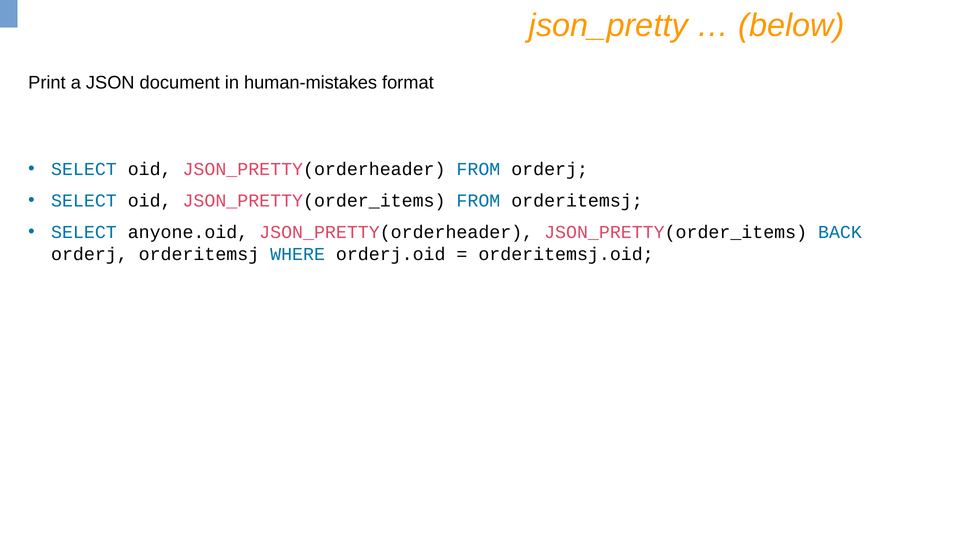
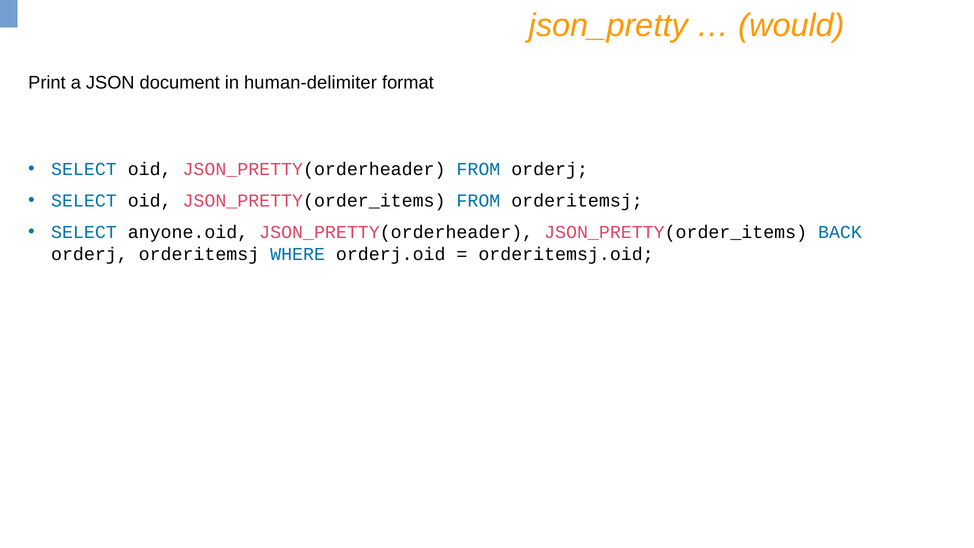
below: below -> would (792, 25)
human-mistakes: human-mistakes -> human-delimiter (310, 83)
